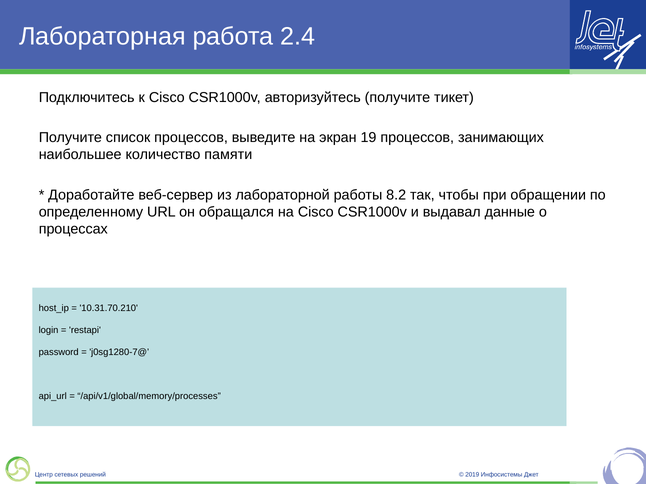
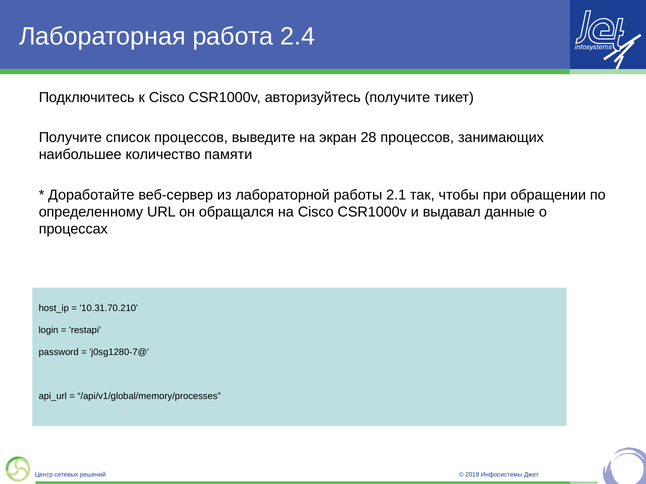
19: 19 -> 28 (368, 138)
8.2: 8.2 -> 2.1 (396, 195)
